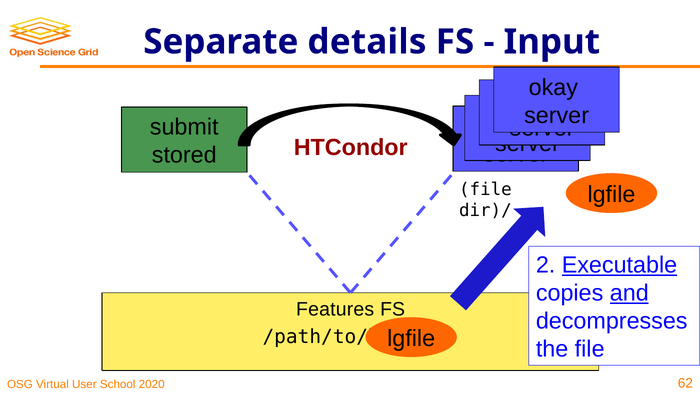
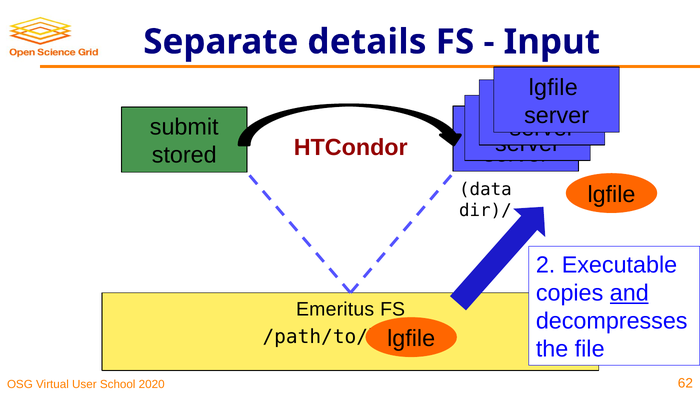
okay: okay -> lgfile (553, 87)
file: file -> data (485, 189)
Executable underline: present -> none (619, 265)
Features: Features -> Emeritus (335, 309)
